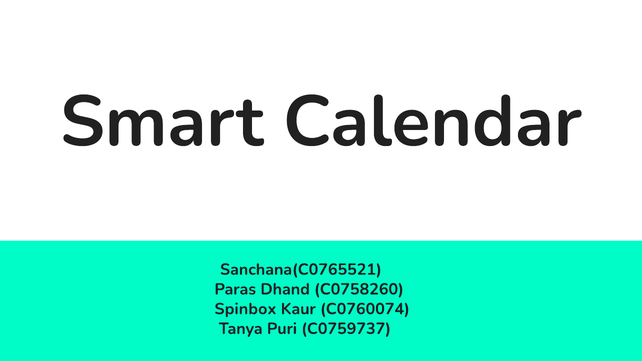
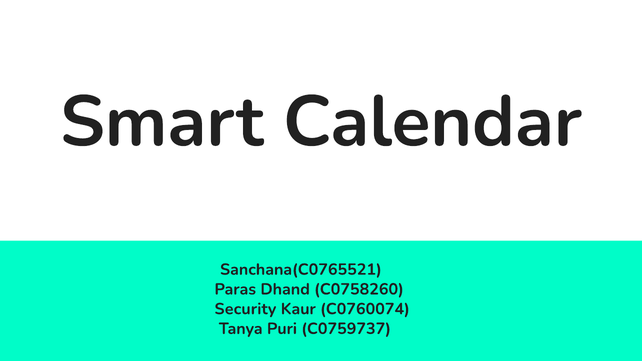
Spinbox: Spinbox -> Security (245, 309)
